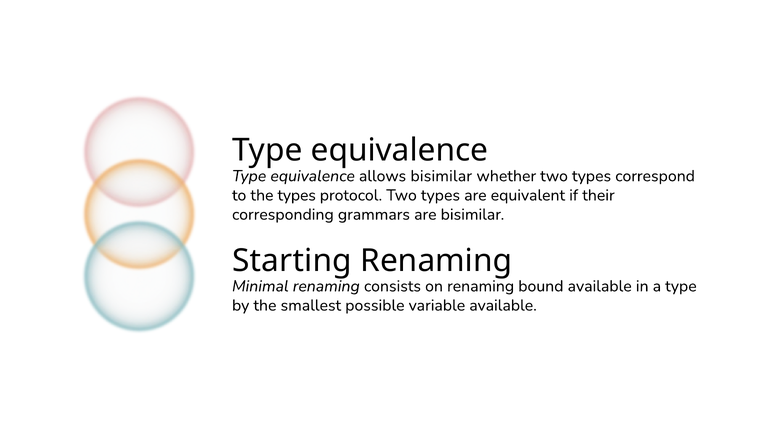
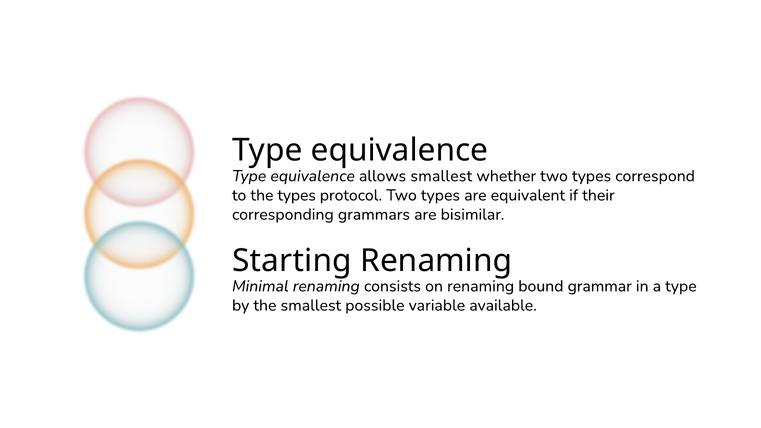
allows bisimilar: bisimilar -> smallest (441, 176)
bound available: available -> grammar (600, 286)
